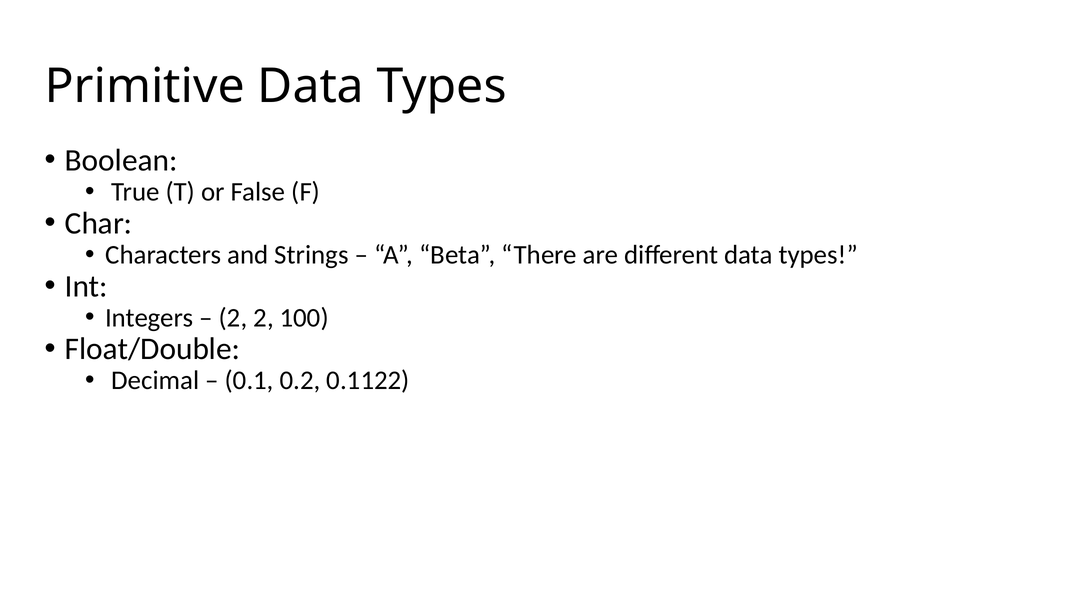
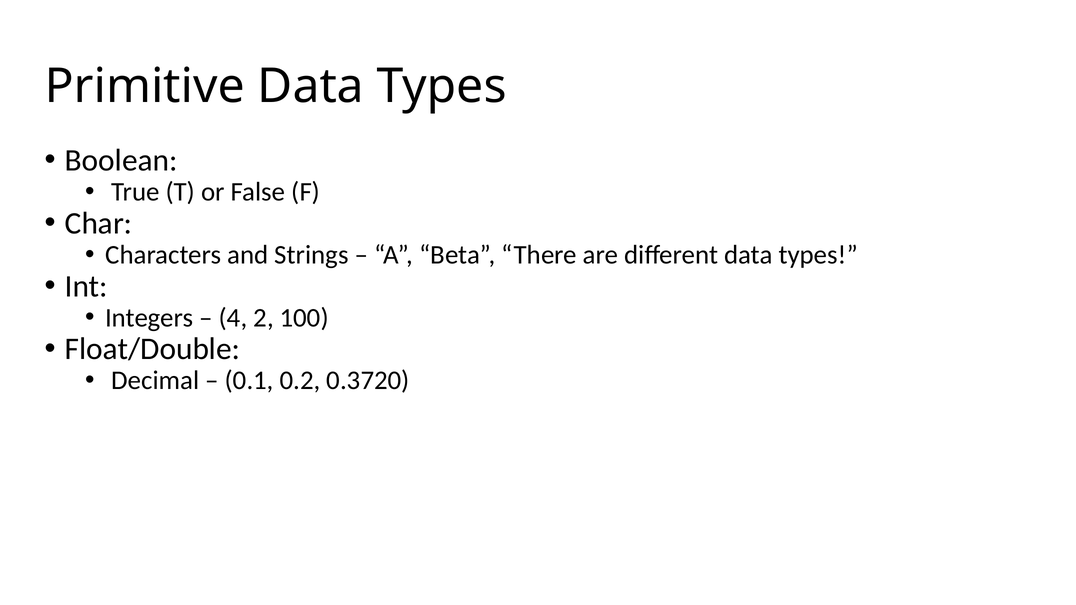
2: 2 -> 4 (233, 318)
0.1122: 0.1122 -> 0.3720 (368, 381)
